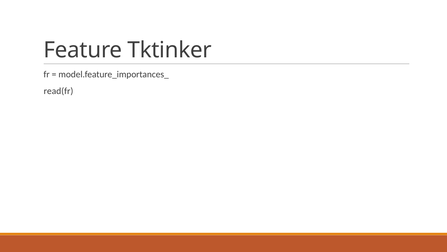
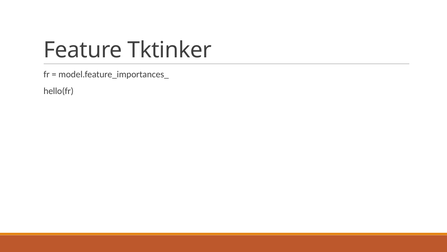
read(fr: read(fr -> hello(fr (59, 91)
